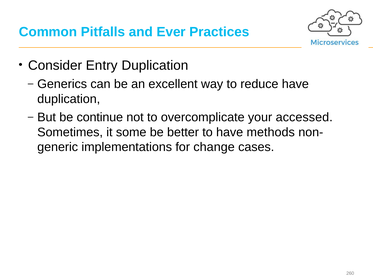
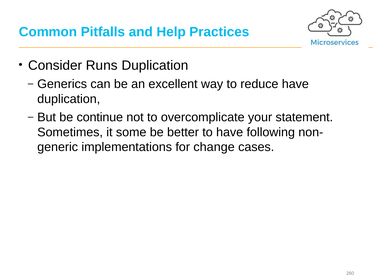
Ever: Ever -> Help (171, 32)
Entry: Entry -> Runs (102, 65)
accessed: accessed -> statement (304, 117)
methods: methods -> following (271, 132)
